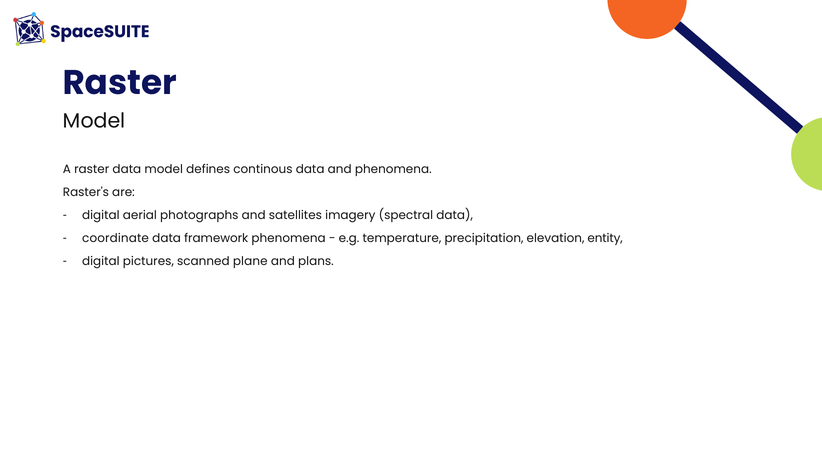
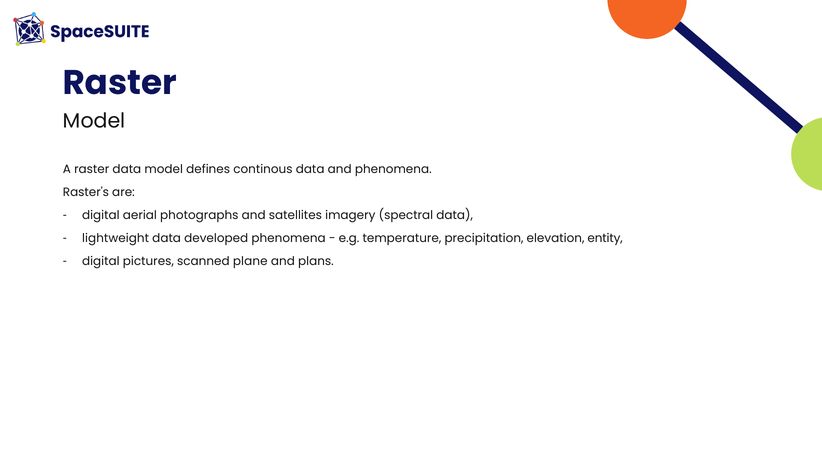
coordinate: coordinate -> lightweight (116, 238)
framework: framework -> developed (216, 238)
